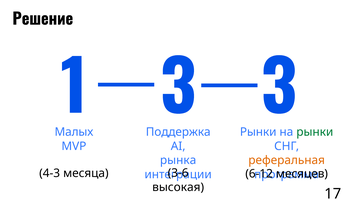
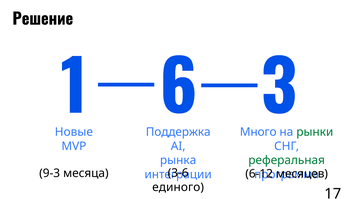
1 3: 3 -> 6 (179, 90)
Малых: Малых -> Новые (74, 132)
Рынки: Рынки -> Много (258, 132)
реферальная colour: orange -> green (287, 160)
4-3: 4-3 -> 9-3 (50, 173)
высокая: высокая -> единого (178, 187)
